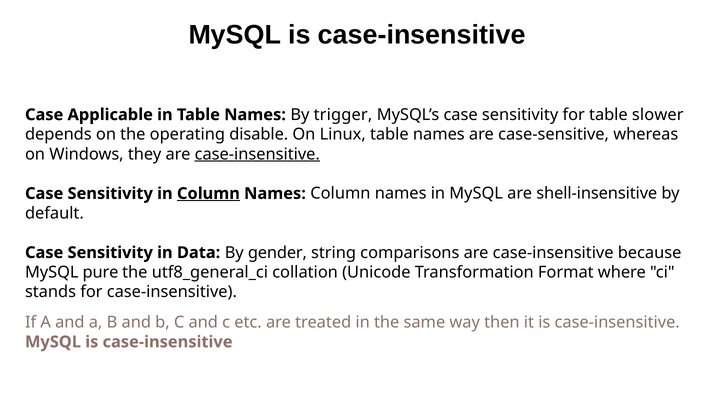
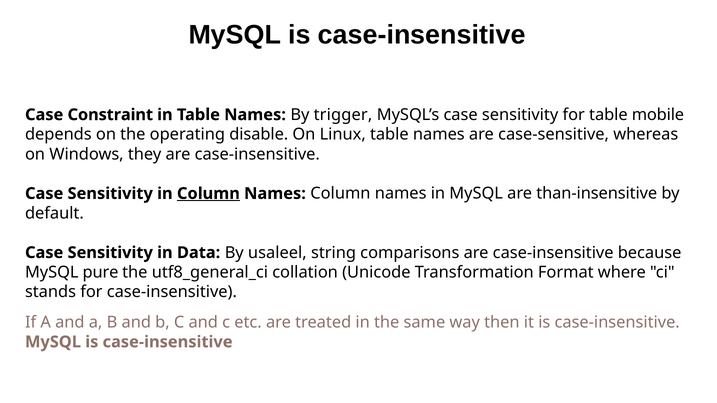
Applicable: Applicable -> Constraint (110, 115)
slower: slower -> mobile (658, 115)
case-insensitive underline: present -> none (257, 154)
shell-insensitive: shell-insensitive -> than-insensitive (597, 194)
gender: gender -> usaleel (277, 253)
